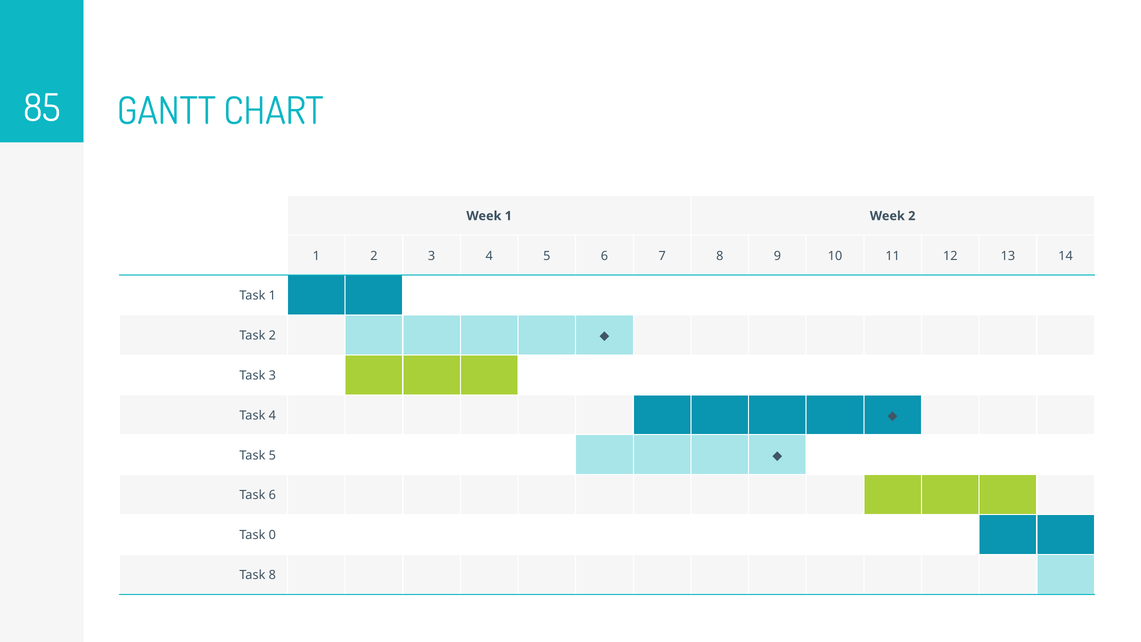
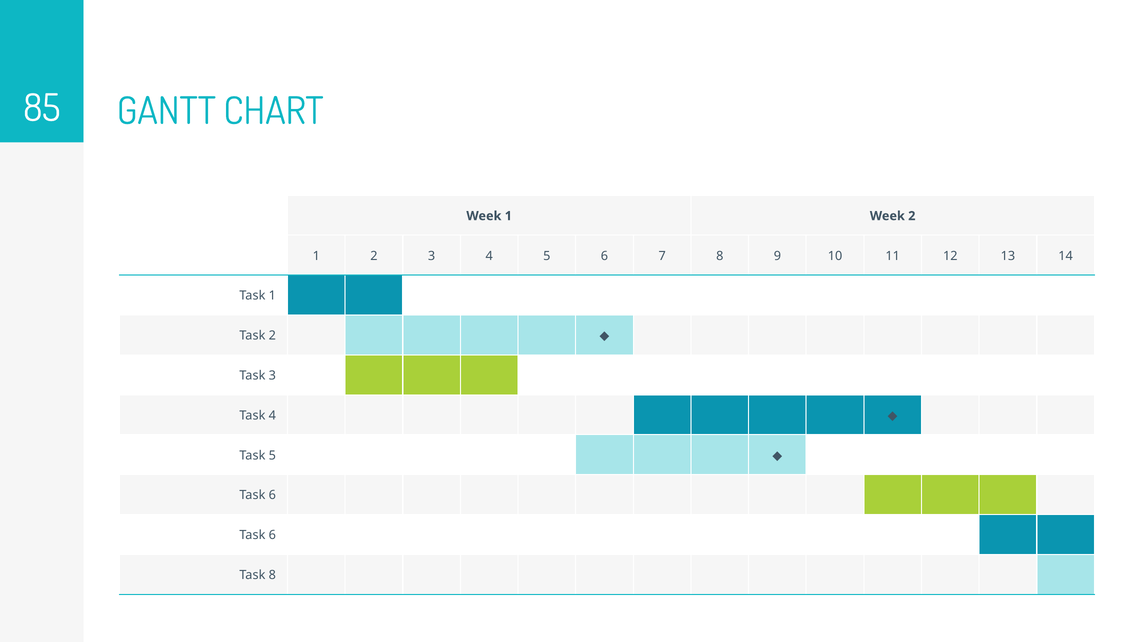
0: 0 -> 6 (272, 535)
